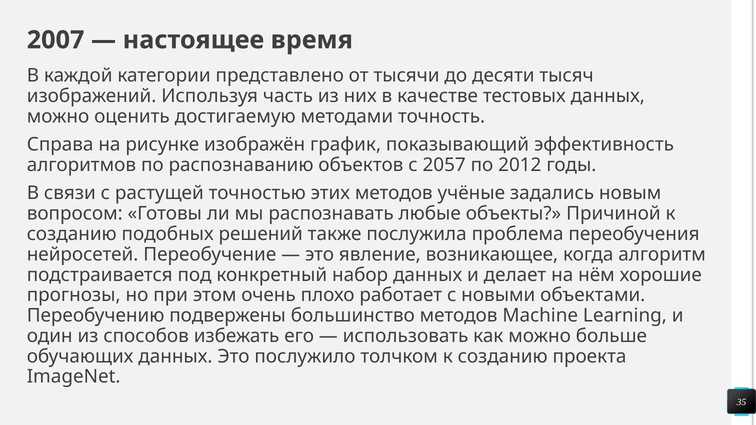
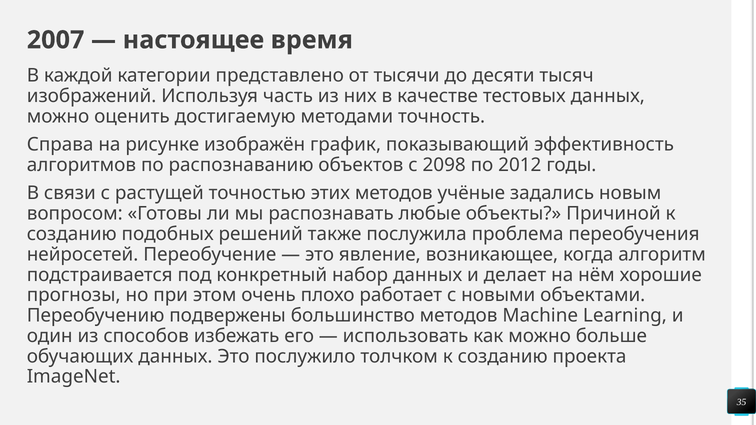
2057: 2057 -> 2098 (444, 165)
